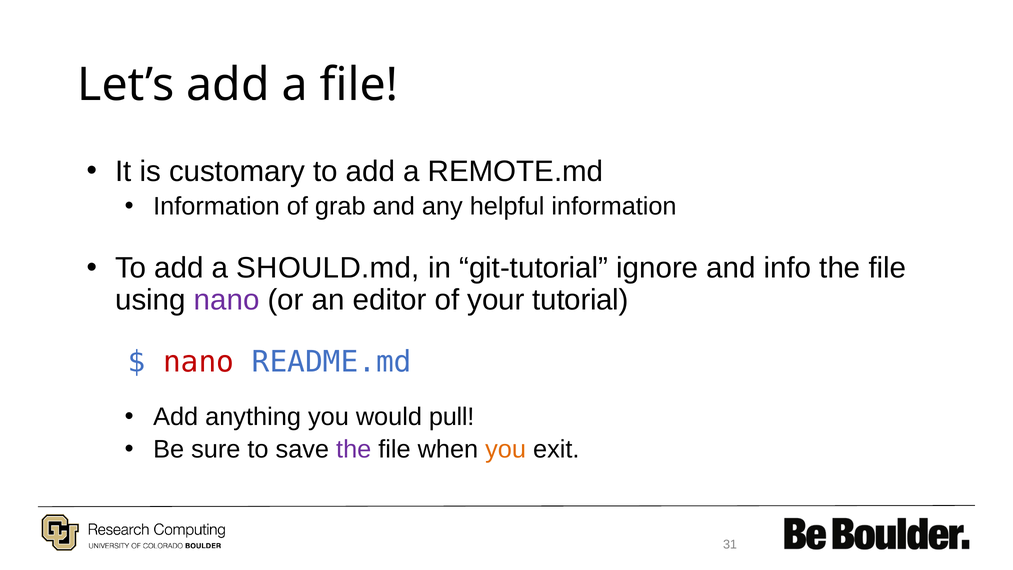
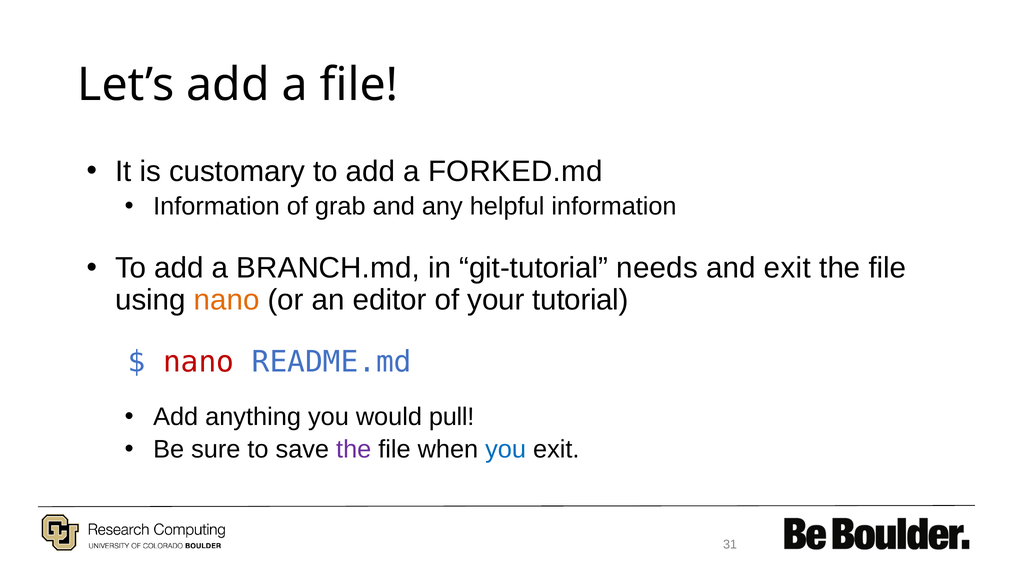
REMOTE.md: REMOTE.md -> FORKED.md (515, 171)
SHOULD.md: SHOULD.md -> BRANCH.md (328, 268)
ignore: ignore -> needs (657, 268)
and info: info -> exit (787, 268)
nano colour: purple -> orange (227, 300)
you colour: orange -> blue (506, 449)
